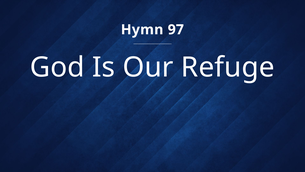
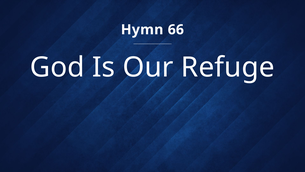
97: 97 -> 66 (176, 30)
